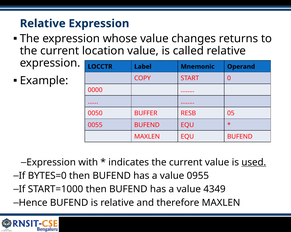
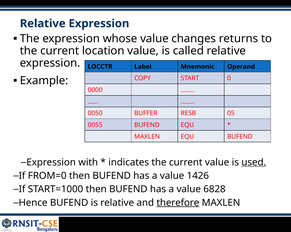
BYTES=0: BYTES=0 -> FROM=0 (47, 176)
0955: 0955 -> 1426 (198, 176)
4349: 4349 -> 6828 (214, 190)
therefore underline: none -> present (178, 203)
